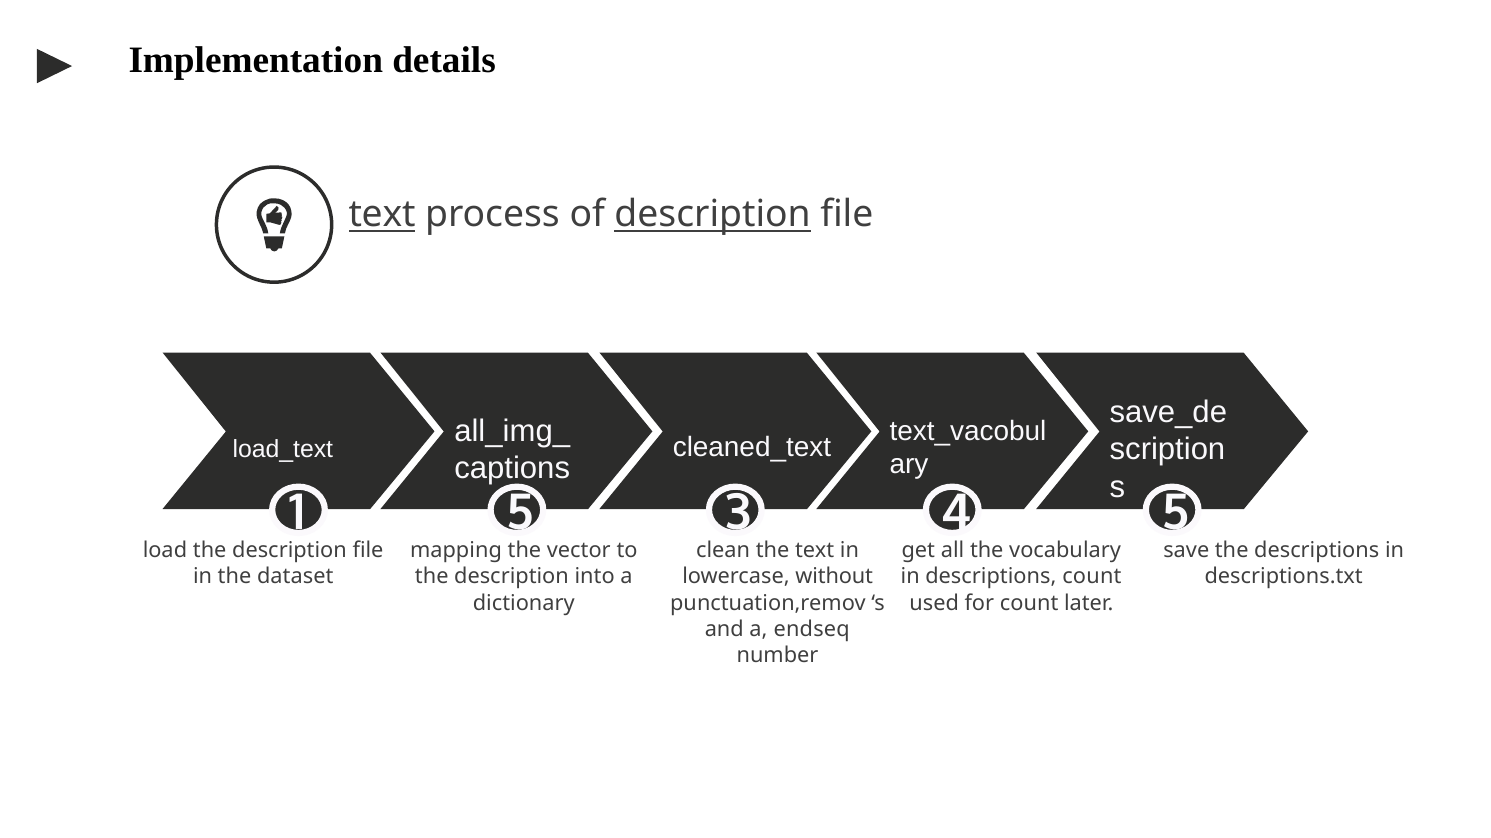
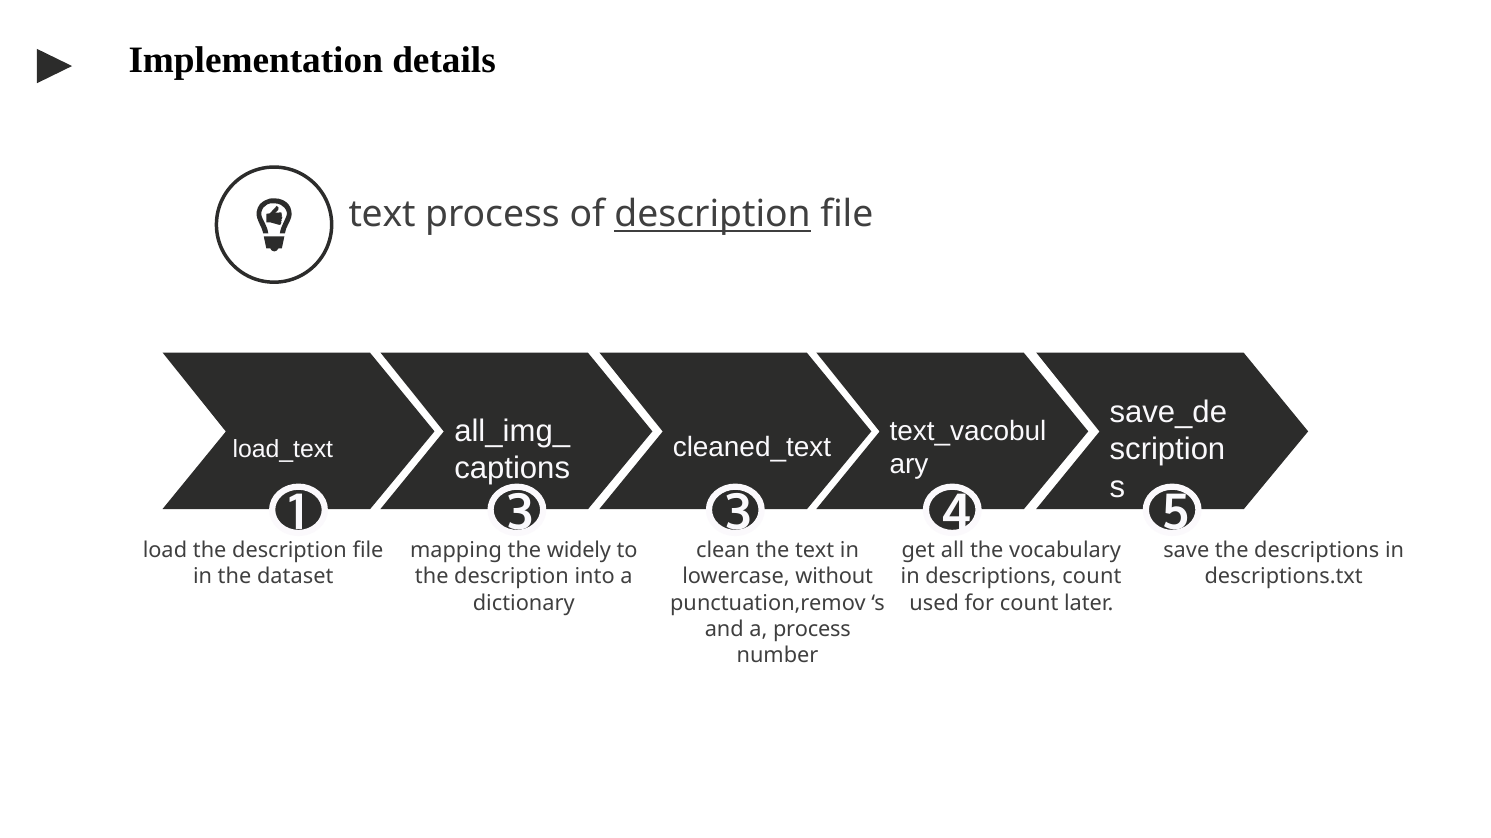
text underline: present -> none (382, 215)
1 5: 5 -> 3 (520, 514)
vector: vector -> widely (579, 551)
a endseq: endseq -> process (812, 629)
